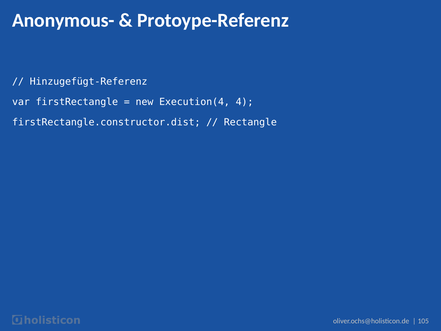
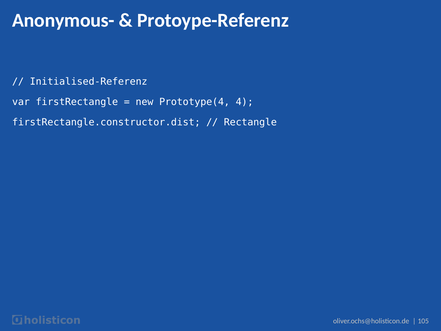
Hinzugefügt-Referenz: Hinzugefügt-Referenz -> Initialised-Referenz (89, 82)
Execution(4: Execution(4 -> Prototype(4 (194, 102)
